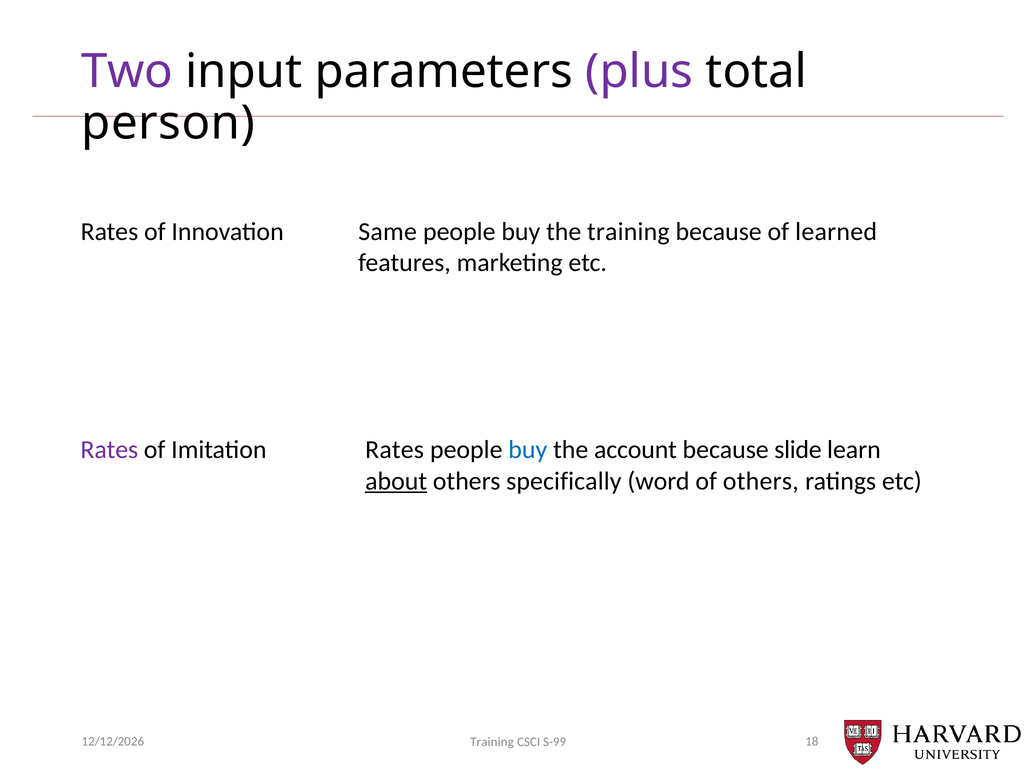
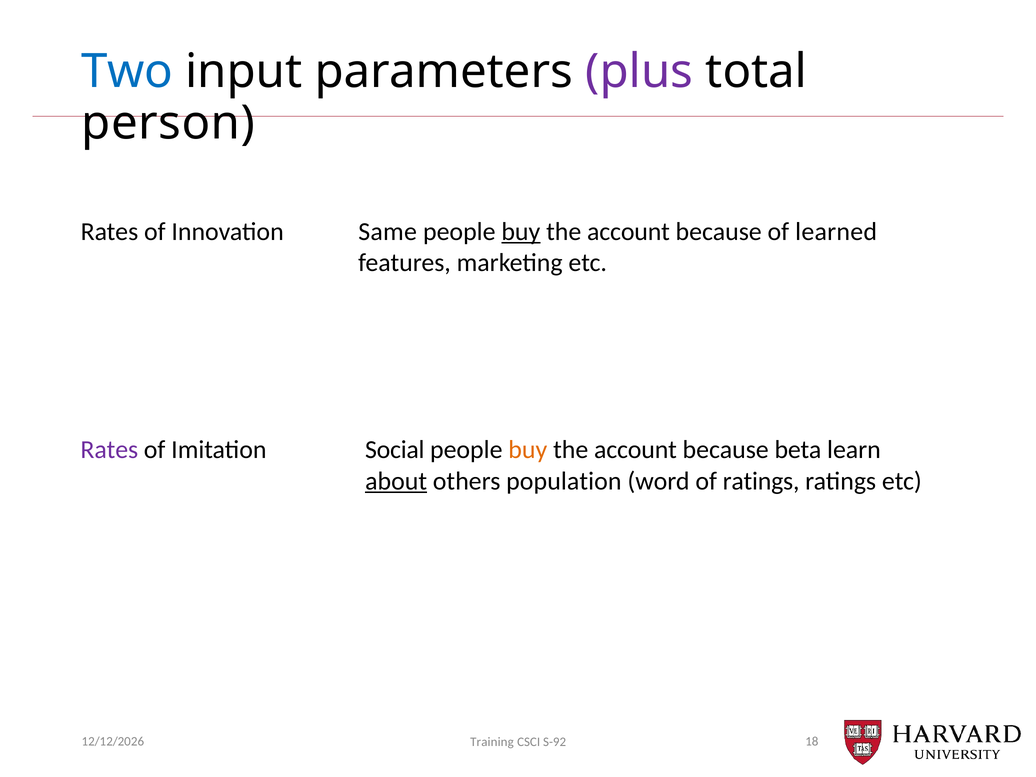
Two colour: purple -> blue (127, 72)
buy underline: none -> present (521, 232)
training: training -> account (628, 232)
Rates: Rates -> Social (395, 450)
buy colour: blue -> orange (528, 450)
slide: slide -> beta (798, 450)
specifically: specifically -> population (564, 481)
of others: others -> ratings (761, 481)
S-99: S-99 -> S-92 (555, 742)
